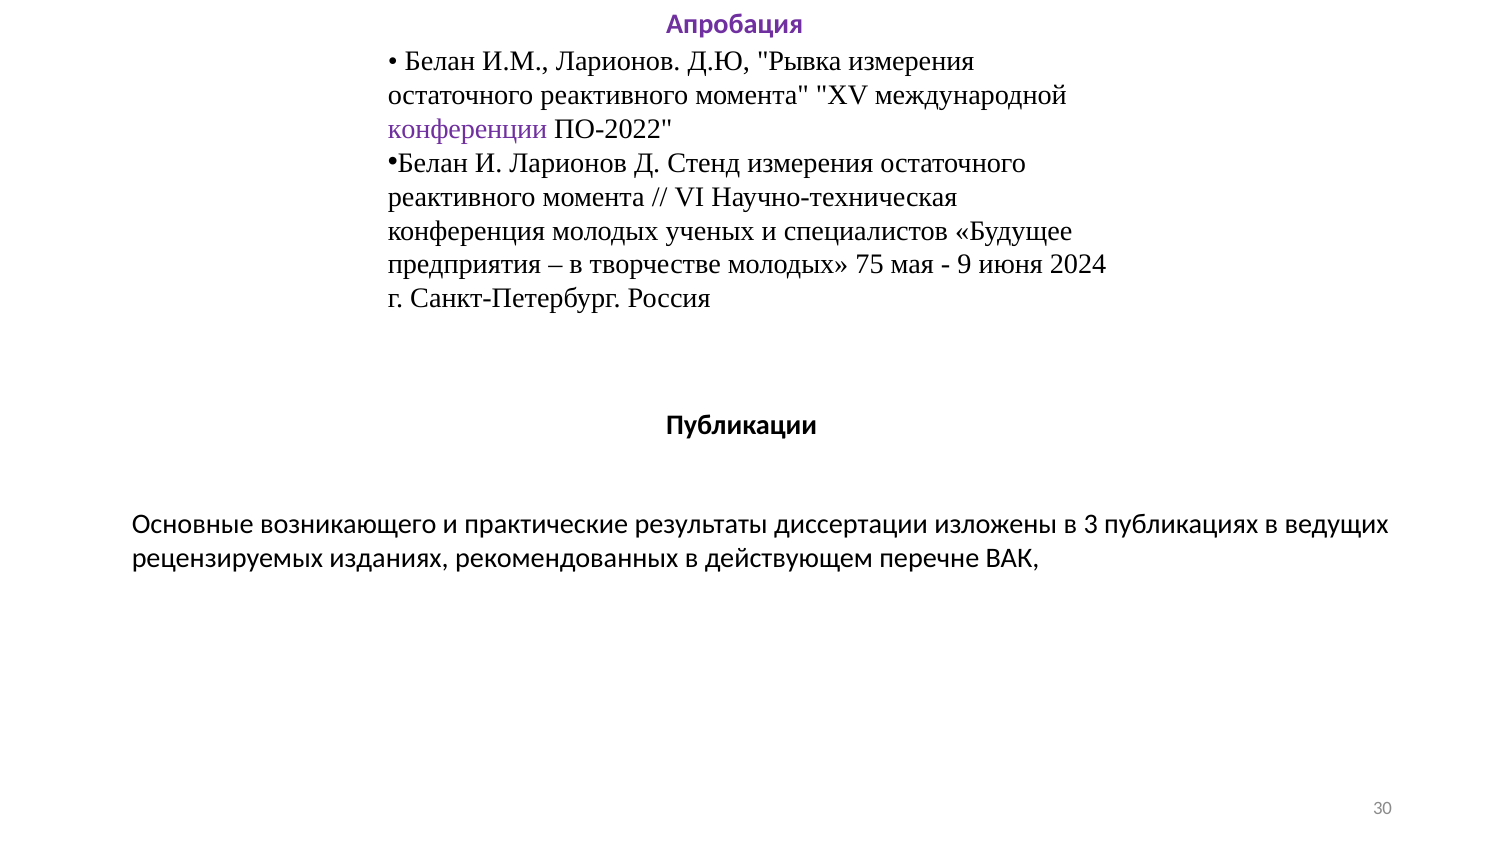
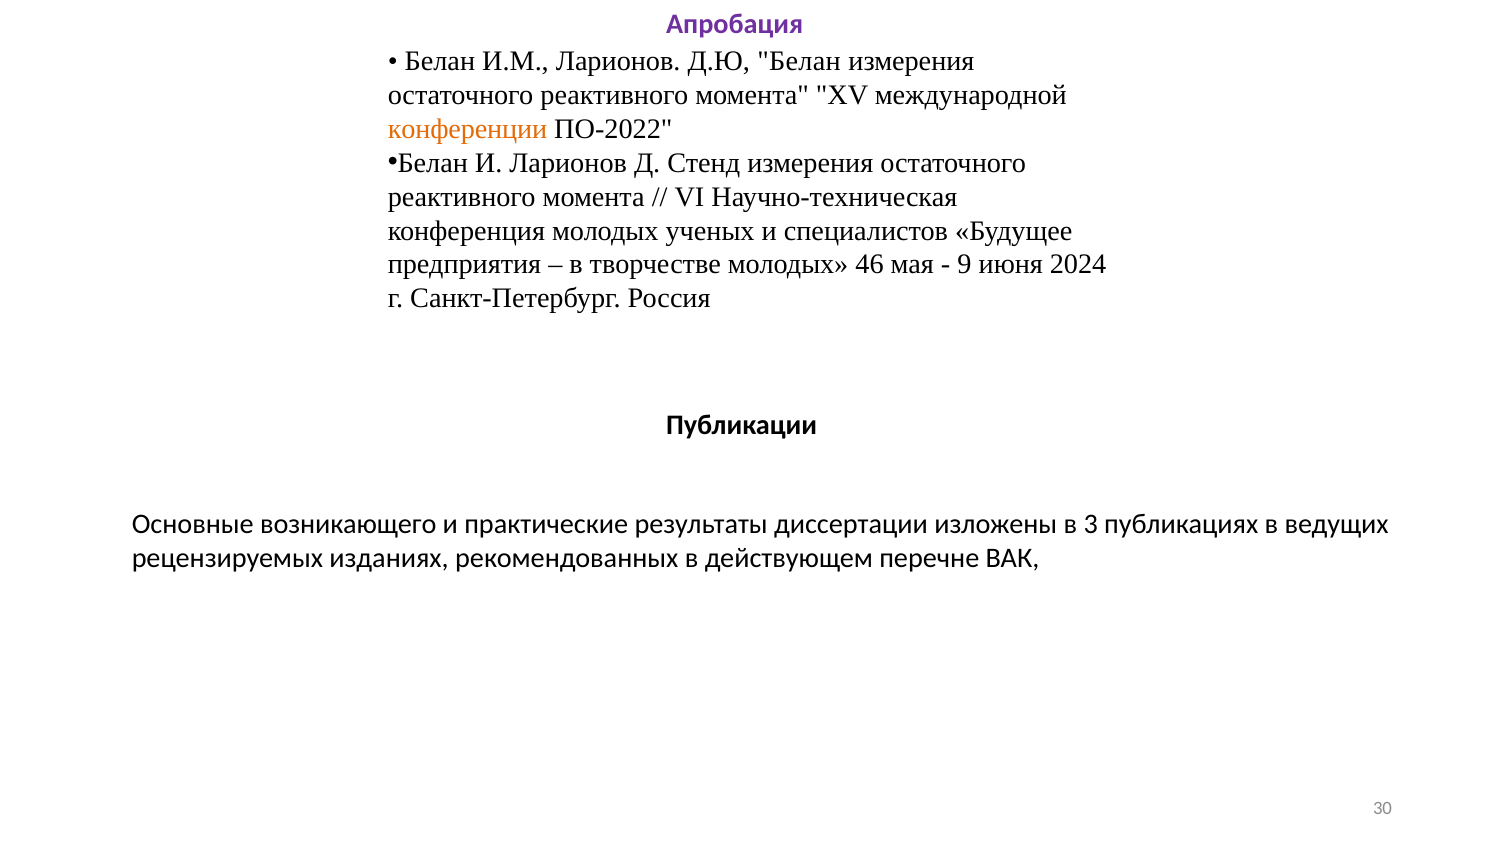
Д.Ю Рывка: Рывка -> Белан (799, 61)
конференции colour: purple -> orange (468, 129)
75: 75 -> 46 (870, 265)
